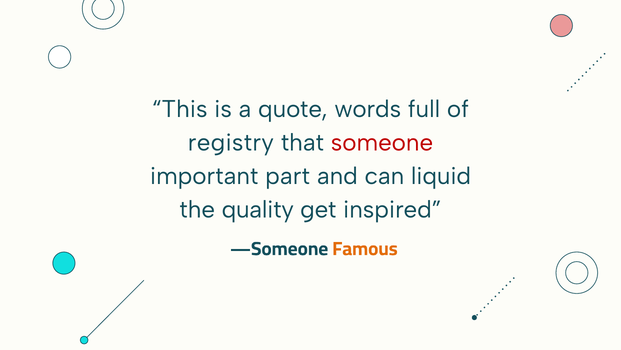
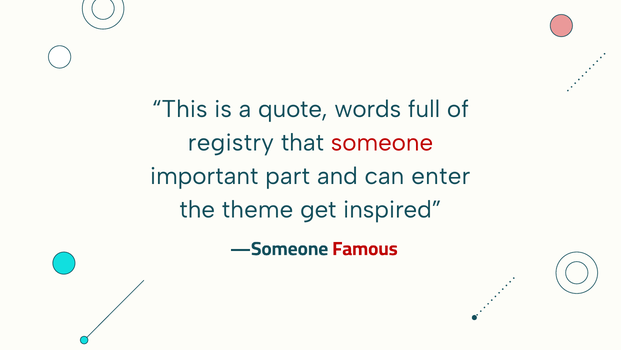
liquid: liquid -> enter (441, 176)
quality: quality -> theme (258, 209)
Famous colour: orange -> red (365, 248)
